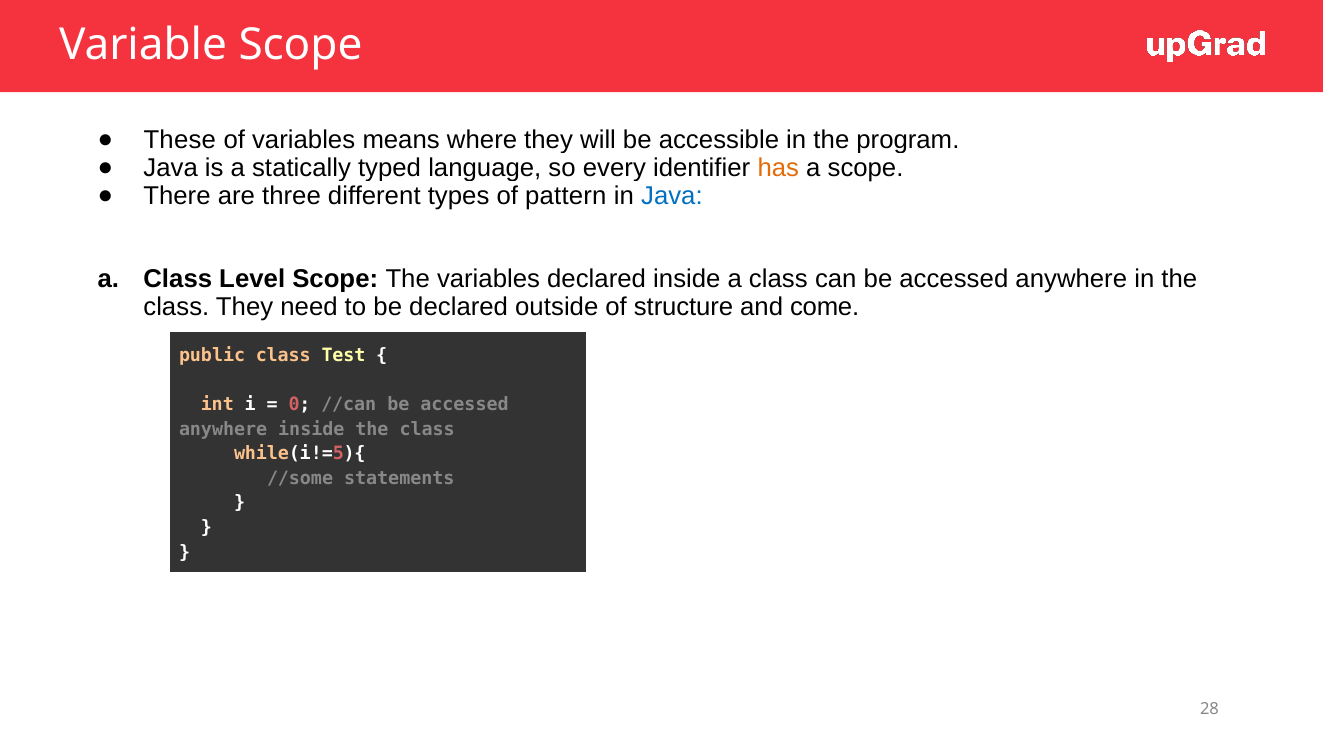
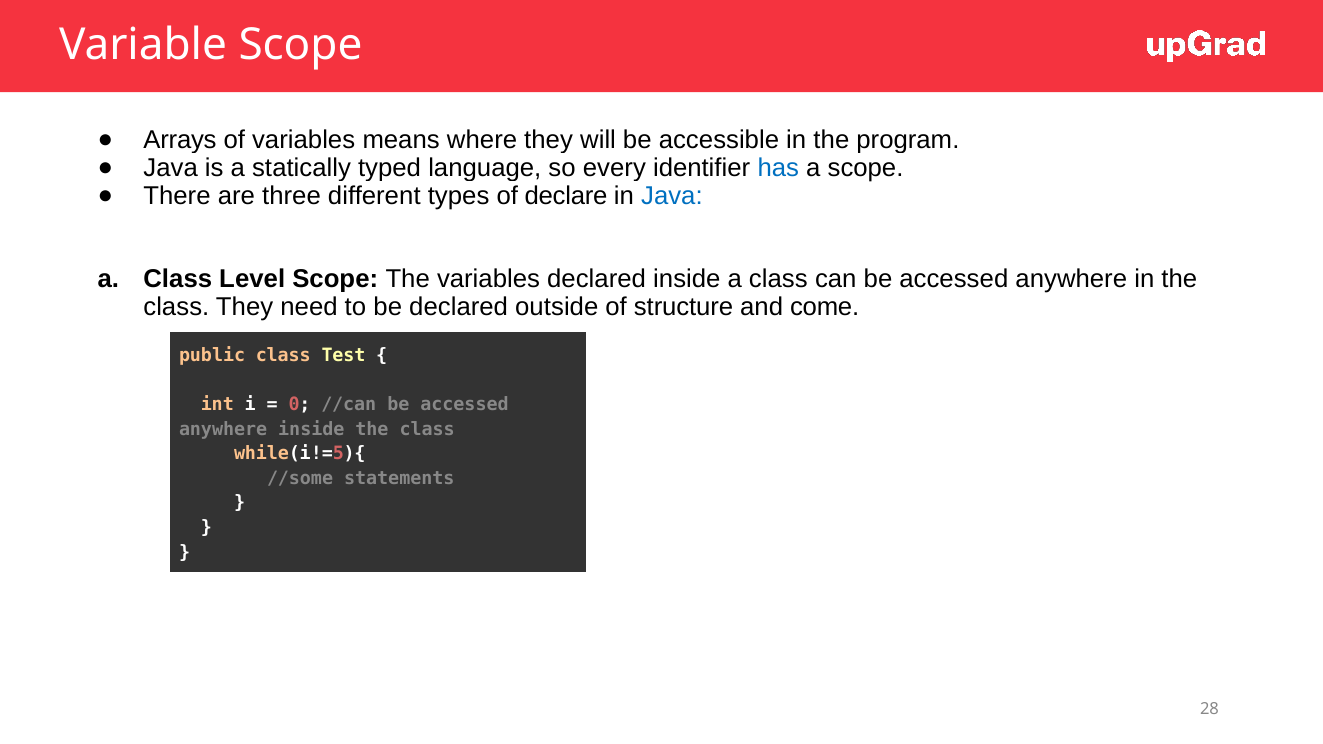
These: These -> Arrays (180, 140)
has colour: orange -> blue (778, 168)
pattern: pattern -> declare (566, 196)
